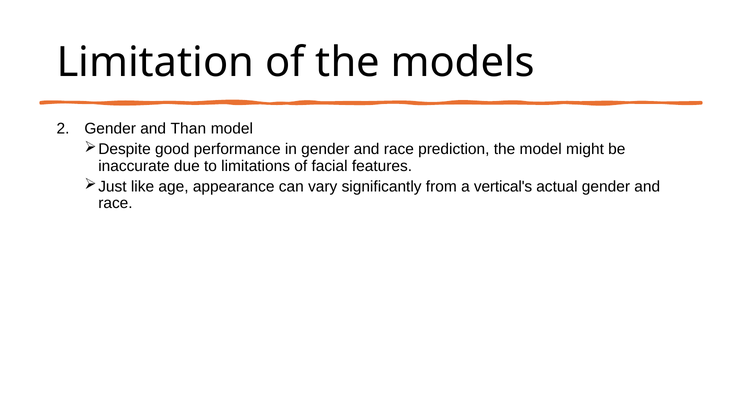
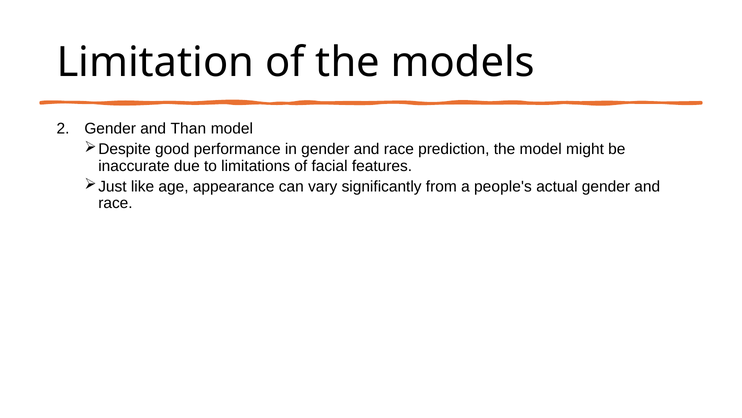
vertical's: vertical's -> people's (503, 186)
